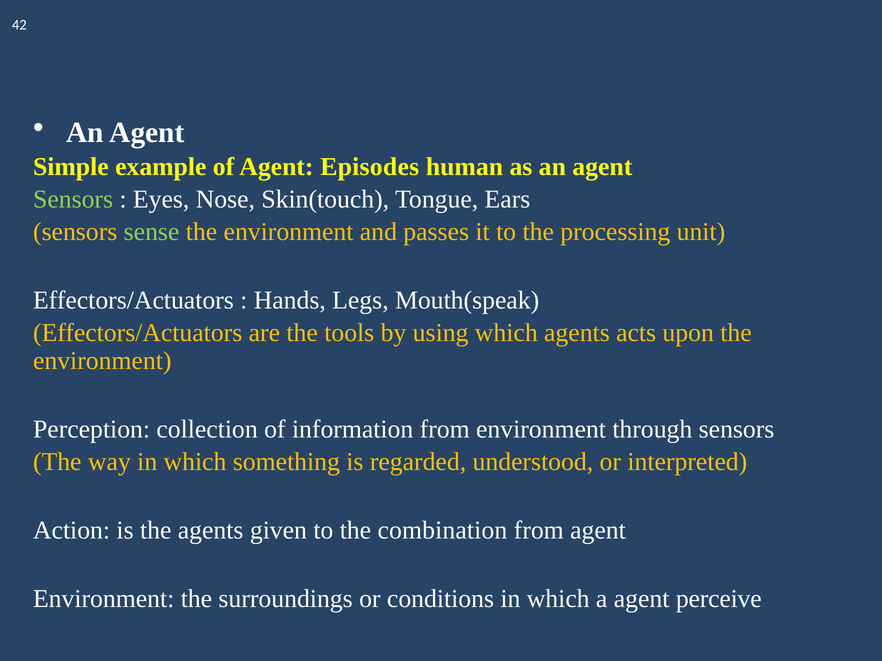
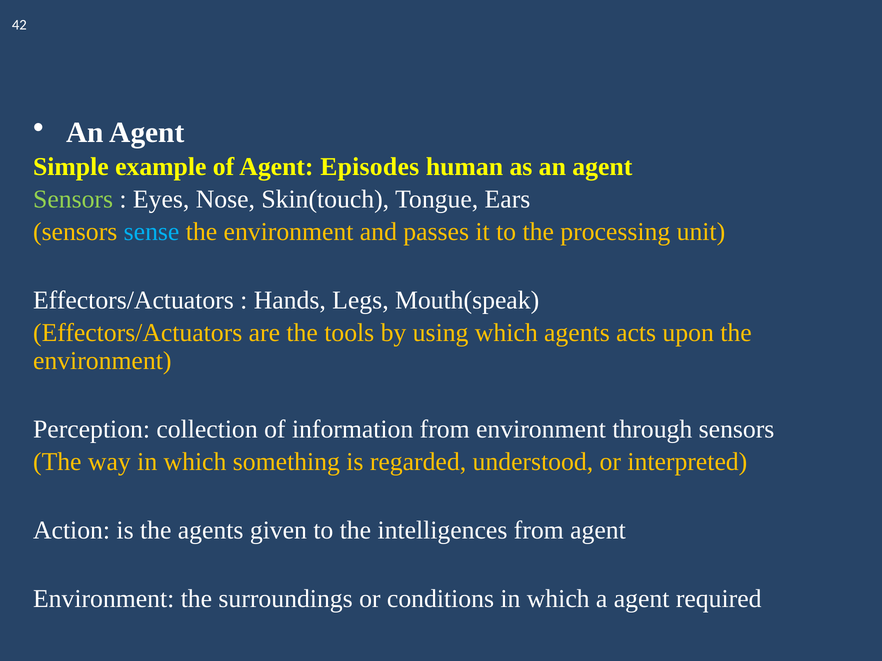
sense colour: light green -> light blue (152, 232)
combination: combination -> intelligences (442, 531)
perceive: perceive -> required (719, 599)
